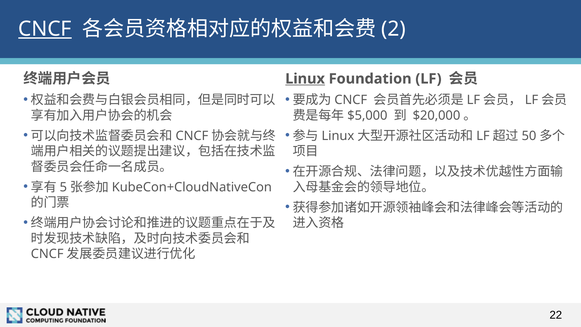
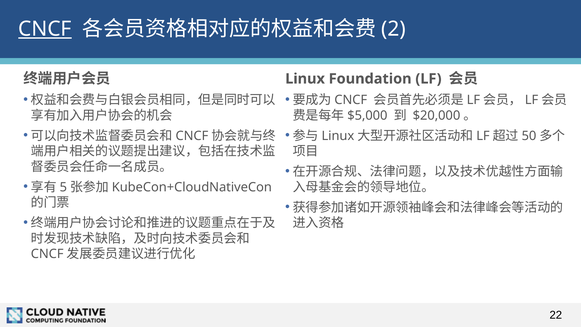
Linux underline: present -> none (305, 79)
